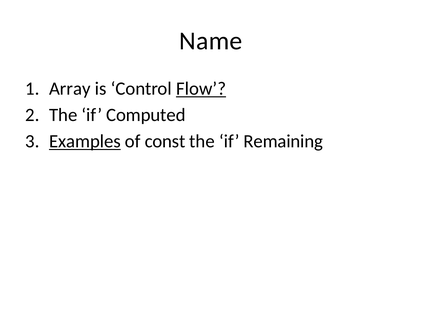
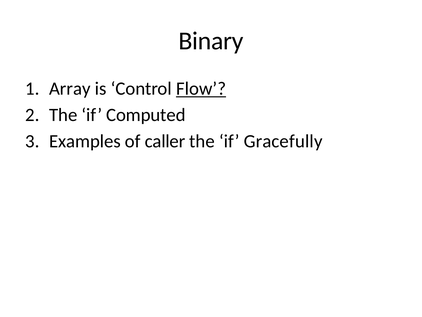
Name: Name -> Binary (211, 41)
Examples underline: present -> none (85, 141)
const: const -> caller (165, 141)
Remaining: Remaining -> Gracefully (283, 141)
